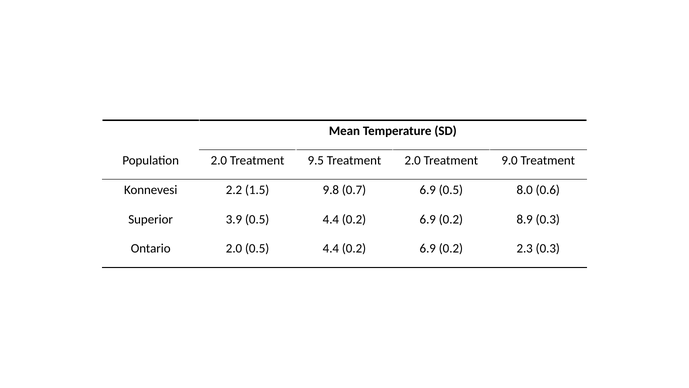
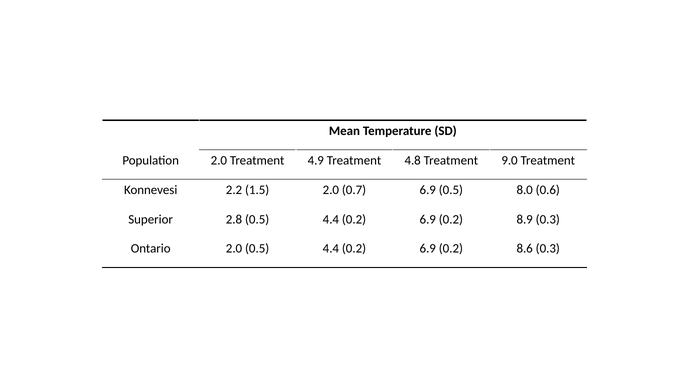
9.5: 9.5 -> 4.9 (316, 160)
Treatment 2.0: 2.0 -> 4.8 (413, 160)
1.5 9.8: 9.8 -> 2.0 (331, 190)
3.9: 3.9 -> 2.8 (234, 219)
2.3: 2.3 -> 8.6 (525, 248)
